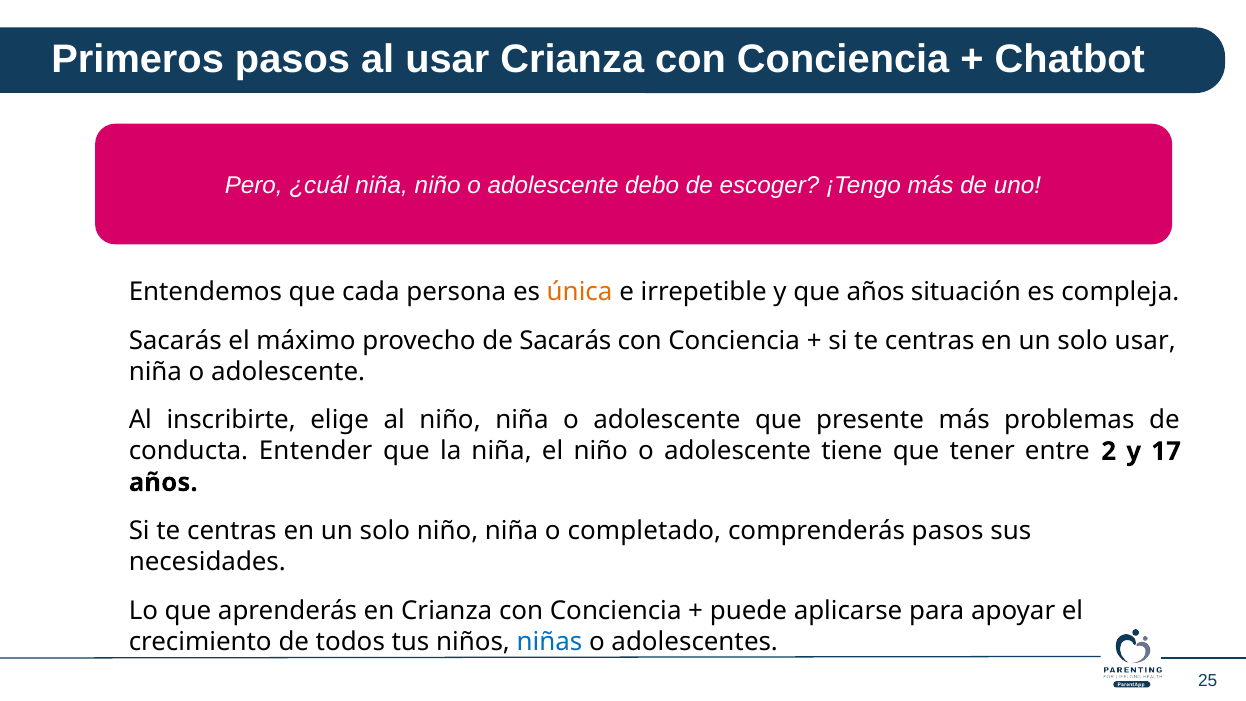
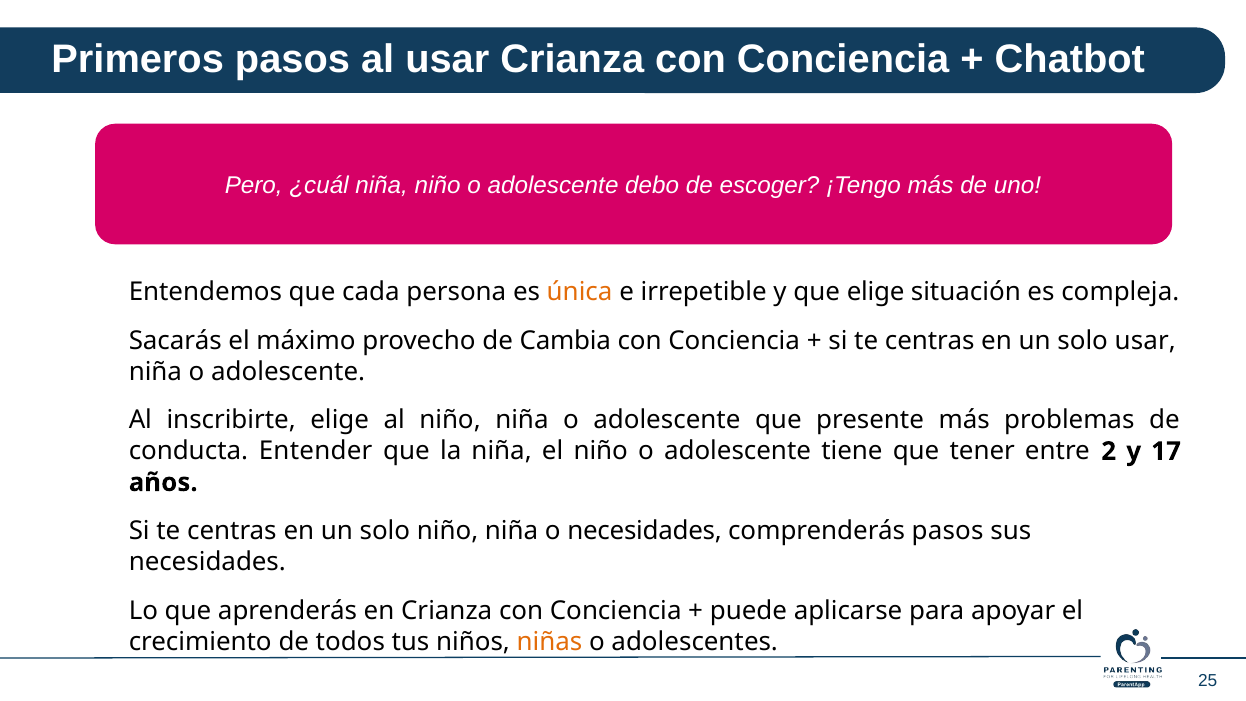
que años: años -> elige (876, 292)
de Sacarás: Sacarás -> Cambia (565, 340)
o completado: completado -> necesidades (645, 531)
niñas colour: blue -> orange (550, 642)
